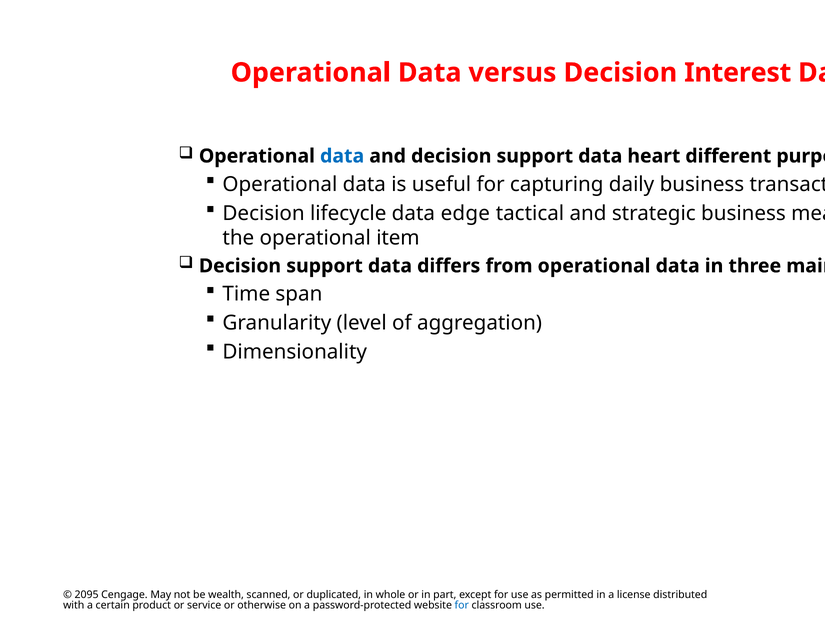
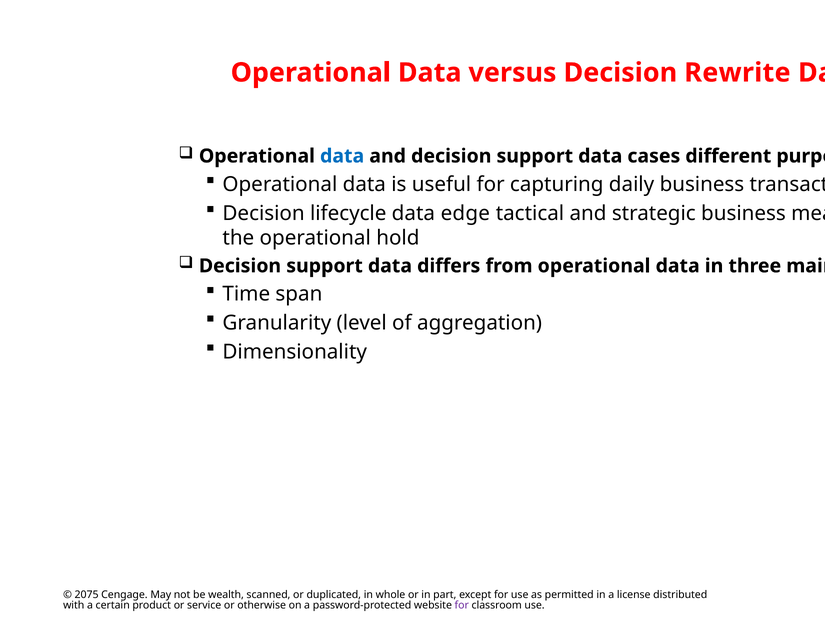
Interest: Interest -> Rewrite (737, 73)
heart: heart -> cases (654, 156)
item: item -> hold (398, 238)
2095: 2095 -> 2075 (87, 595)
for colour: blue -> purple (462, 605)
